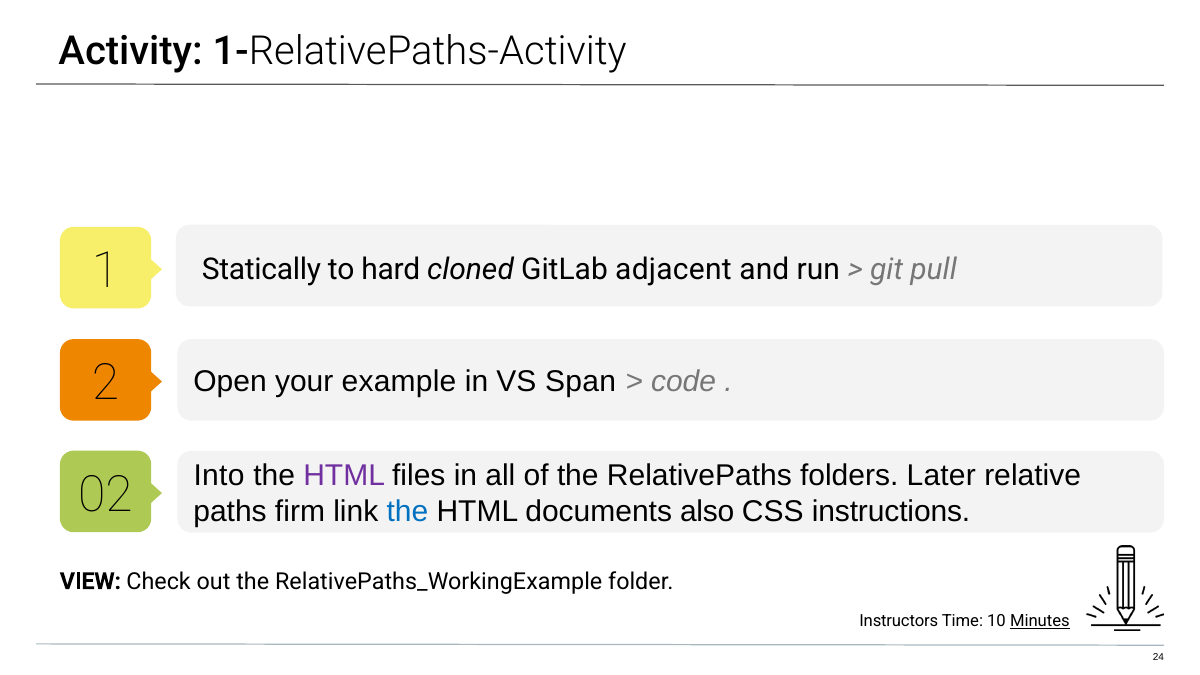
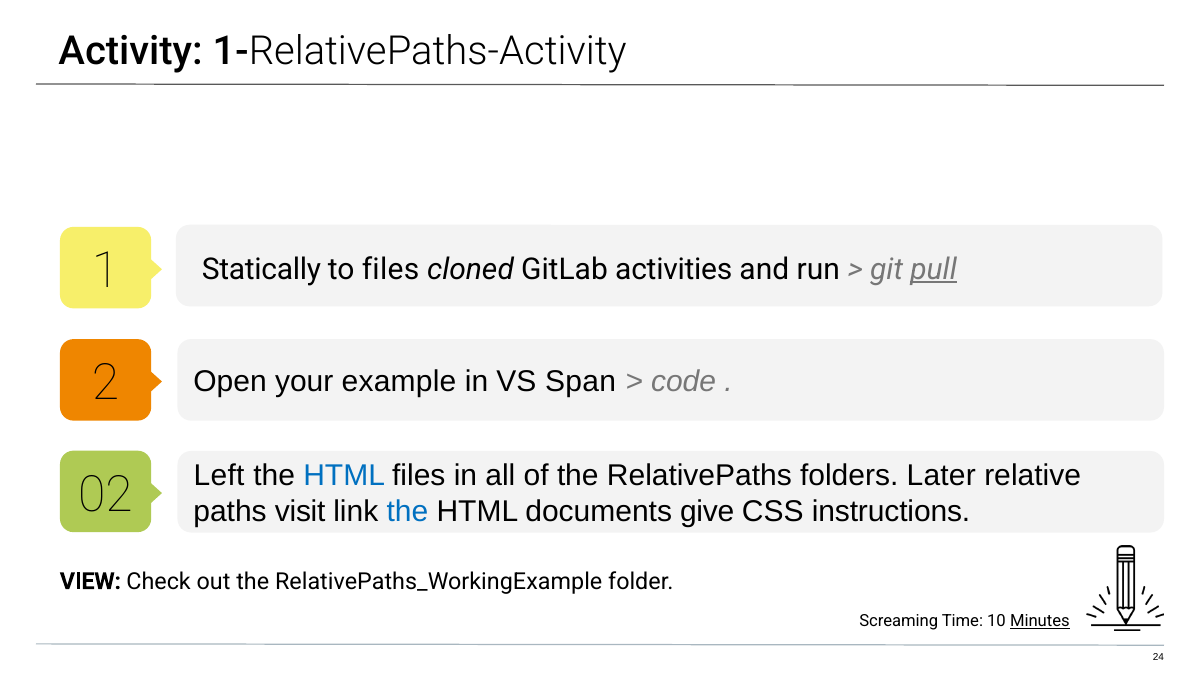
to hard: hard -> files (391, 269)
adjacent: adjacent -> activities (674, 269)
pull underline: none -> present (934, 269)
Into: Into -> Left (219, 476)
HTML colour: purple -> blue (344, 476)
firm: firm -> visit (300, 512)
also: also -> give (707, 512)
Instructors: Instructors -> Screaming (899, 621)
